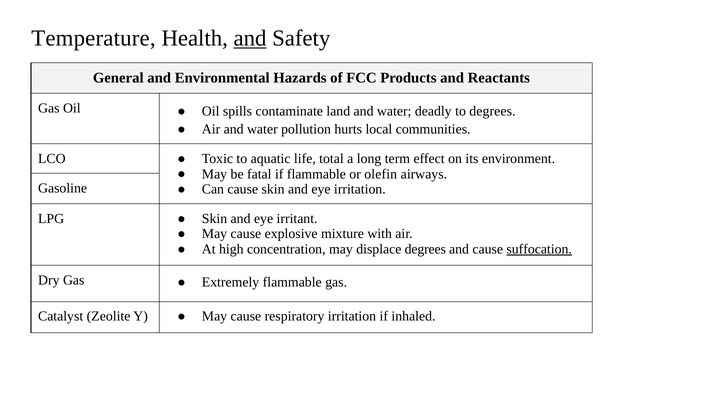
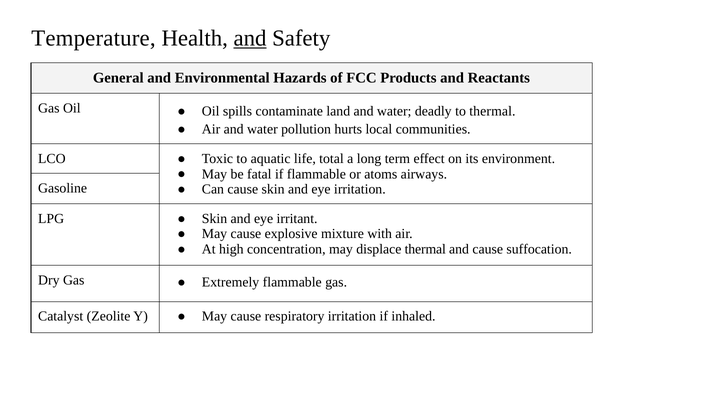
to degrees: degrees -> thermal (492, 111)
olefin: olefin -> atoms (381, 174)
displace degrees: degrees -> thermal (425, 249)
suffocation underline: present -> none (539, 249)
